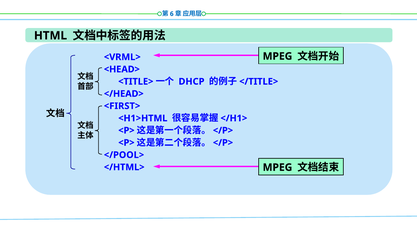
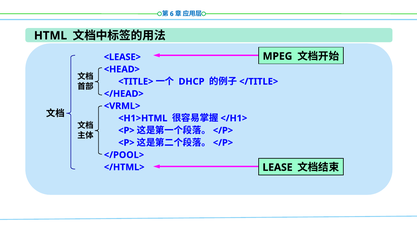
<VRML>: <VRML> -> <LEASE> (122, 57)
<FIRST>: <FIRST> -> <VRML> (122, 106)
MPEG: MPEG -> LEASE (278, 167)
